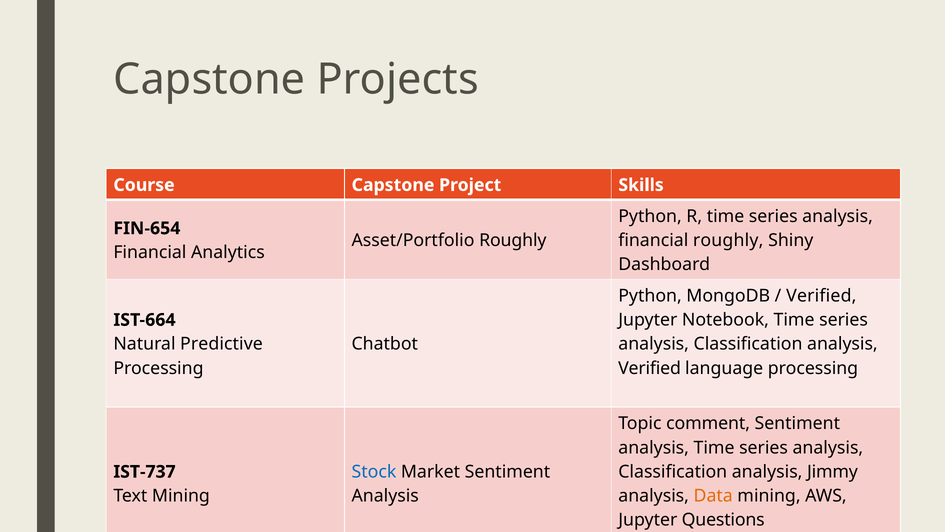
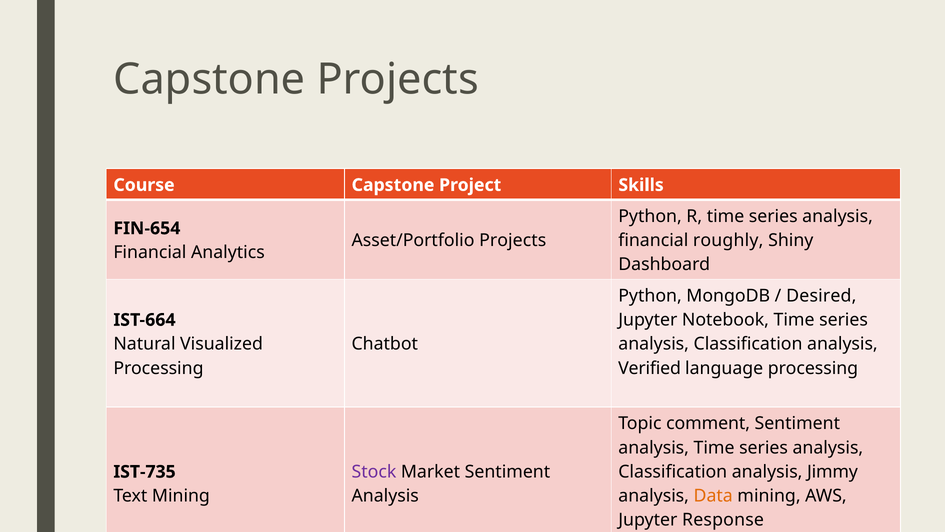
Asset/Portfolio Roughly: Roughly -> Projects (513, 240)
Verified: Verified -> Desired (821, 296)
Predictive: Predictive -> Visualized (222, 344)
Stock colour: blue -> purple (374, 471)
IST-737: IST-737 -> IST-735 (145, 471)
Questions: Questions -> Response (723, 520)
